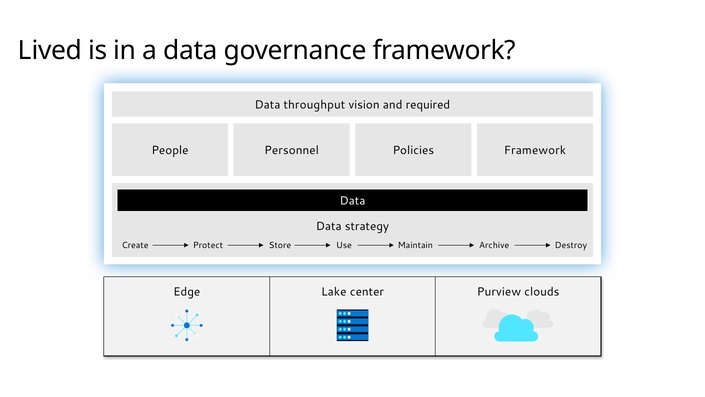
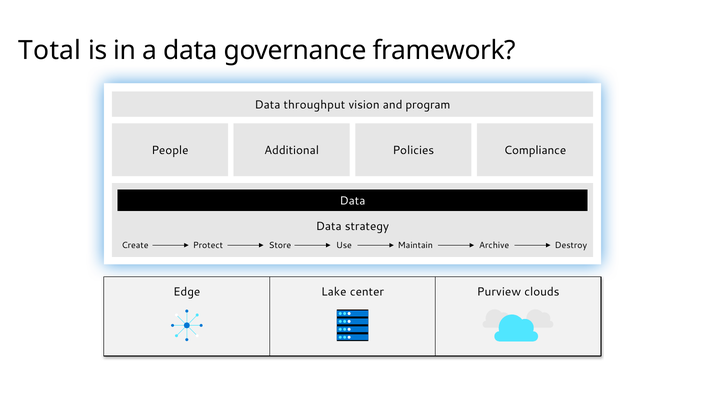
Lived: Lived -> Total (50, 51)
required: required -> program (428, 105)
Personnel: Personnel -> Additional (292, 150)
Policies Framework: Framework -> Compliance (535, 150)
